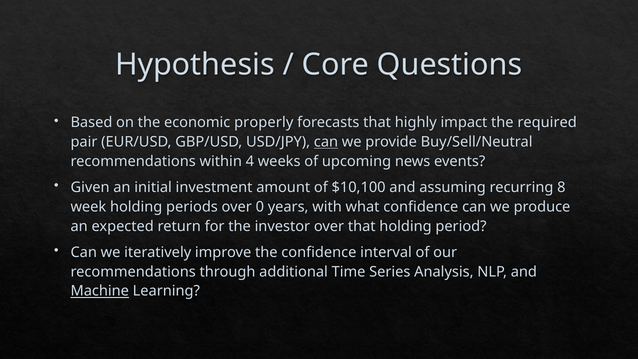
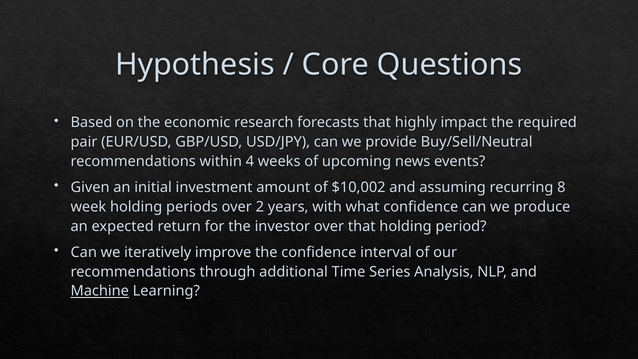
properly: properly -> research (264, 123)
can underline: present -> none (326, 142)
$10,100: $10,100 -> $10,002 (359, 188)
0: 0 -> 2 (260, 207)
